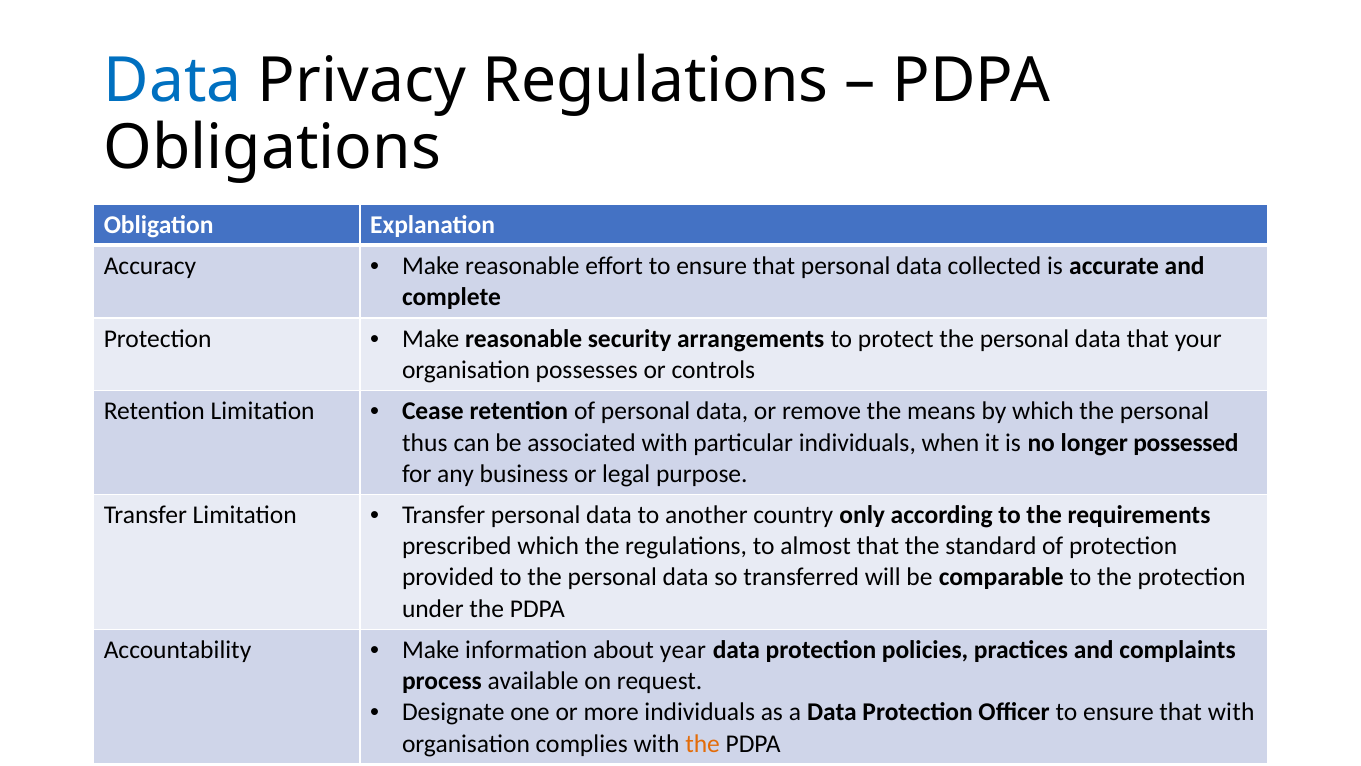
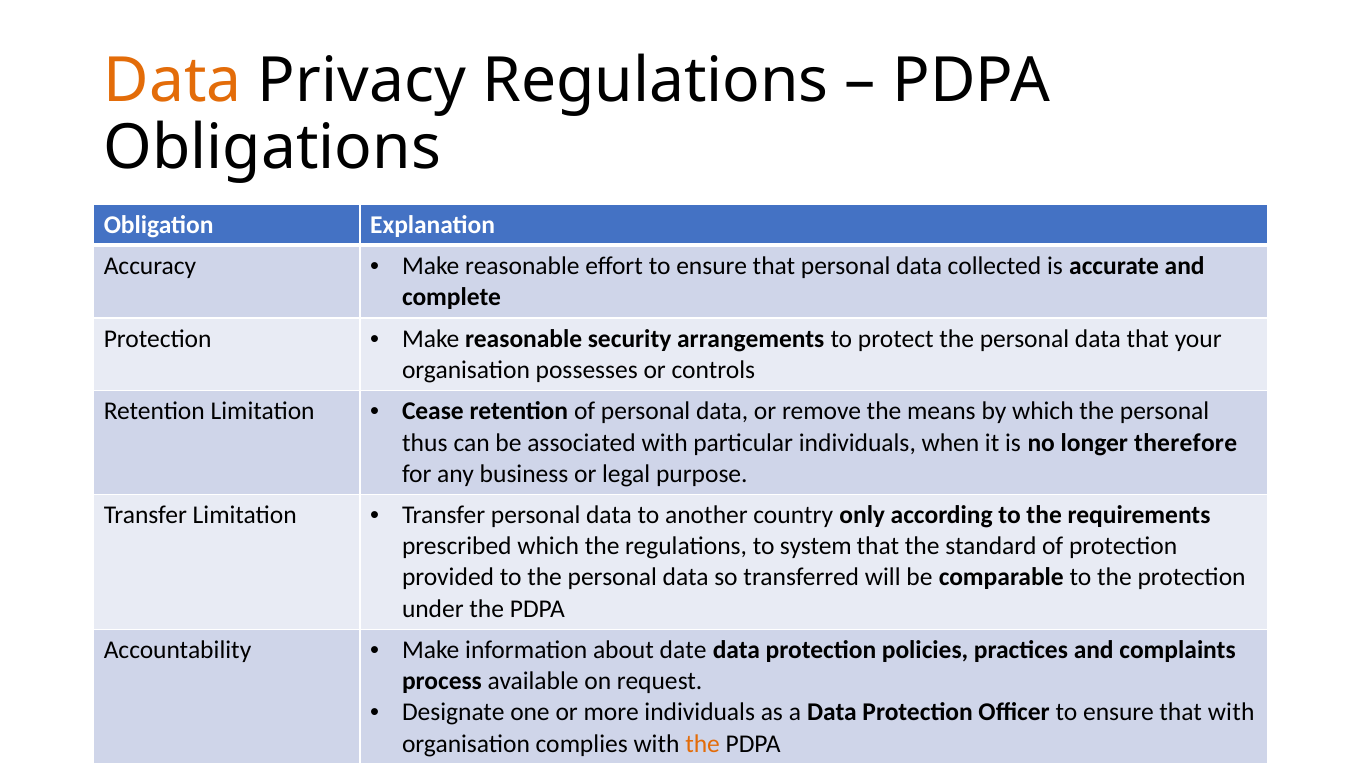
Data colour: blue -> orange (173, 81)
possessed: possessed -> therefore (1186, 442)
almost: almost -> system (816, 546)
year: year -> date (683, 650)
